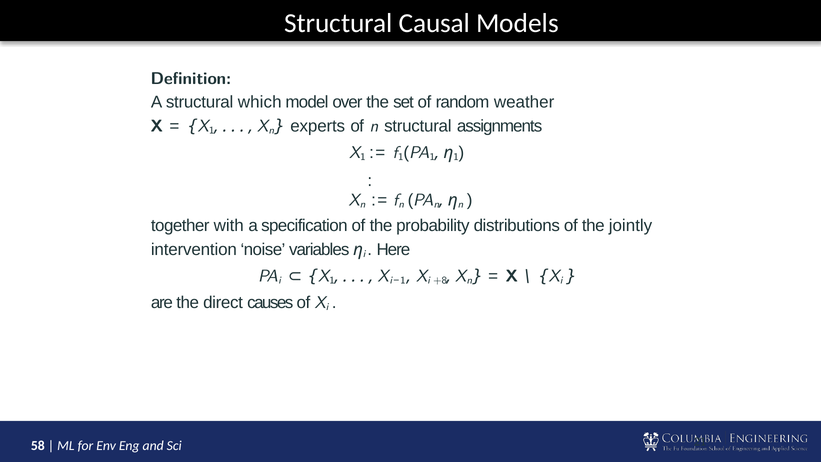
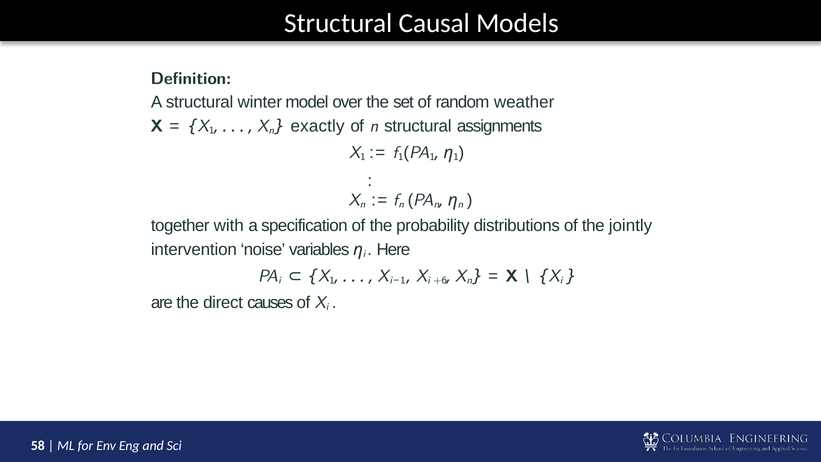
which: which -> winter (260, 102)
experts: experts -> exactly (318, 126)
+8: +8 -> +6 (440, 280)
